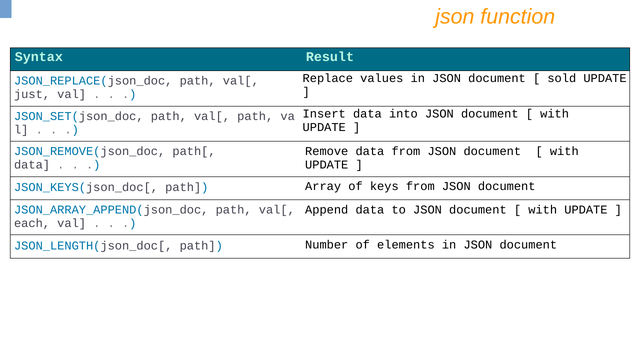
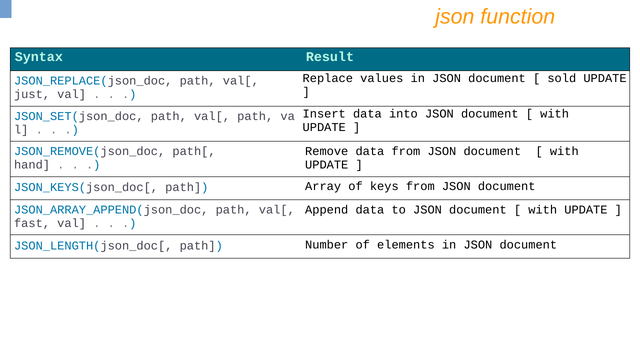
data: data -> hand (32, 165)
each: each -> fast (32, 223)
